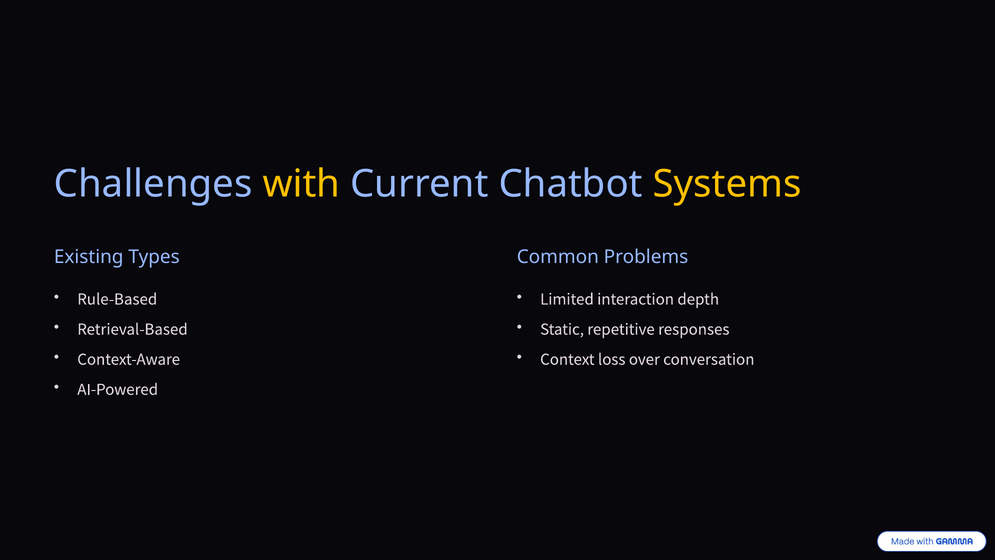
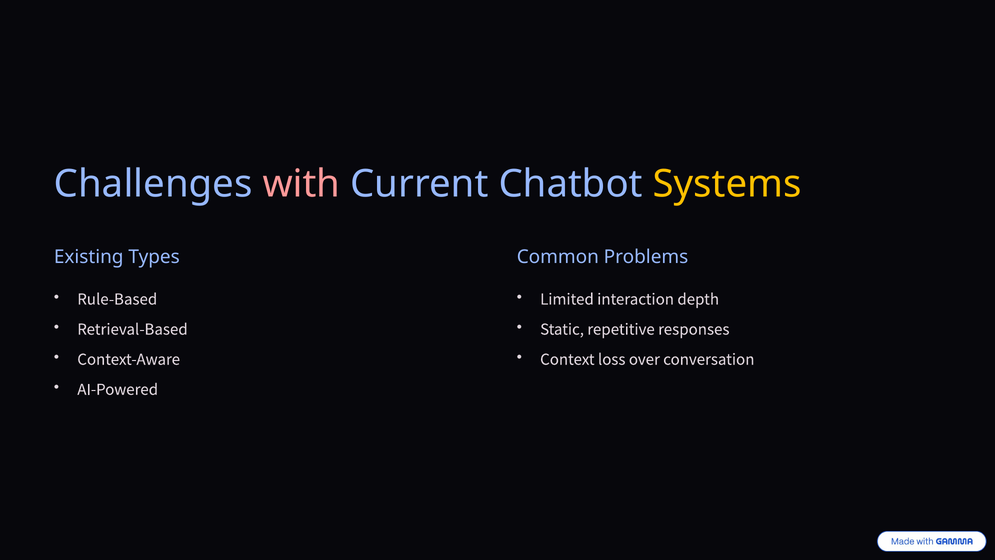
with colour: yellow -> pink (301, 184)
